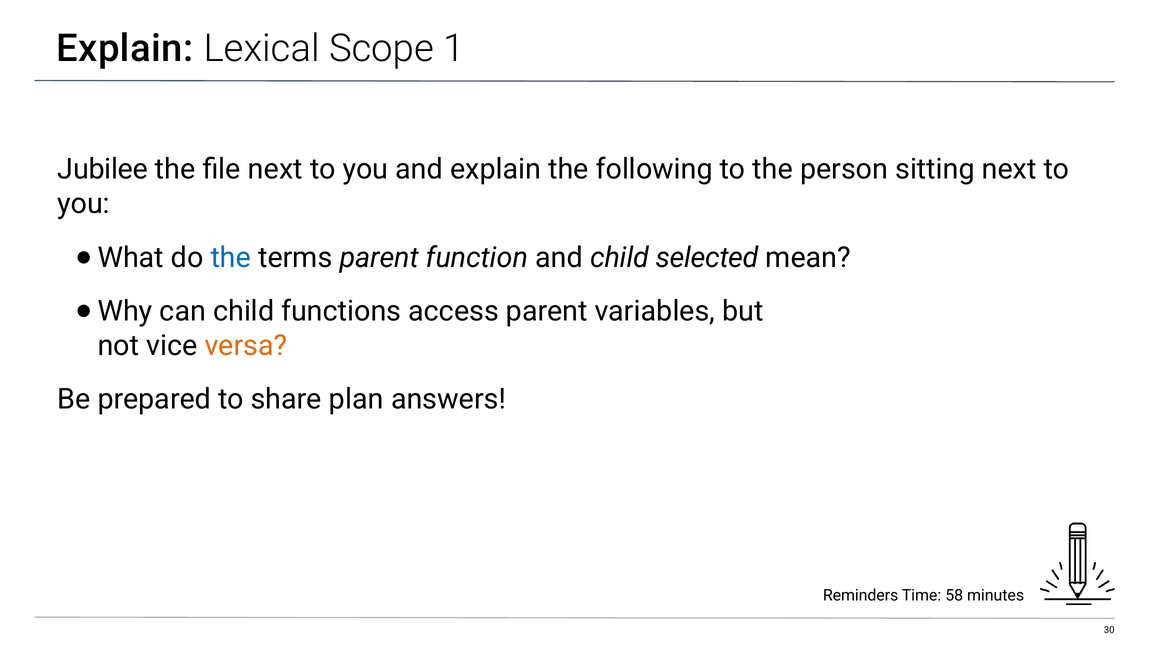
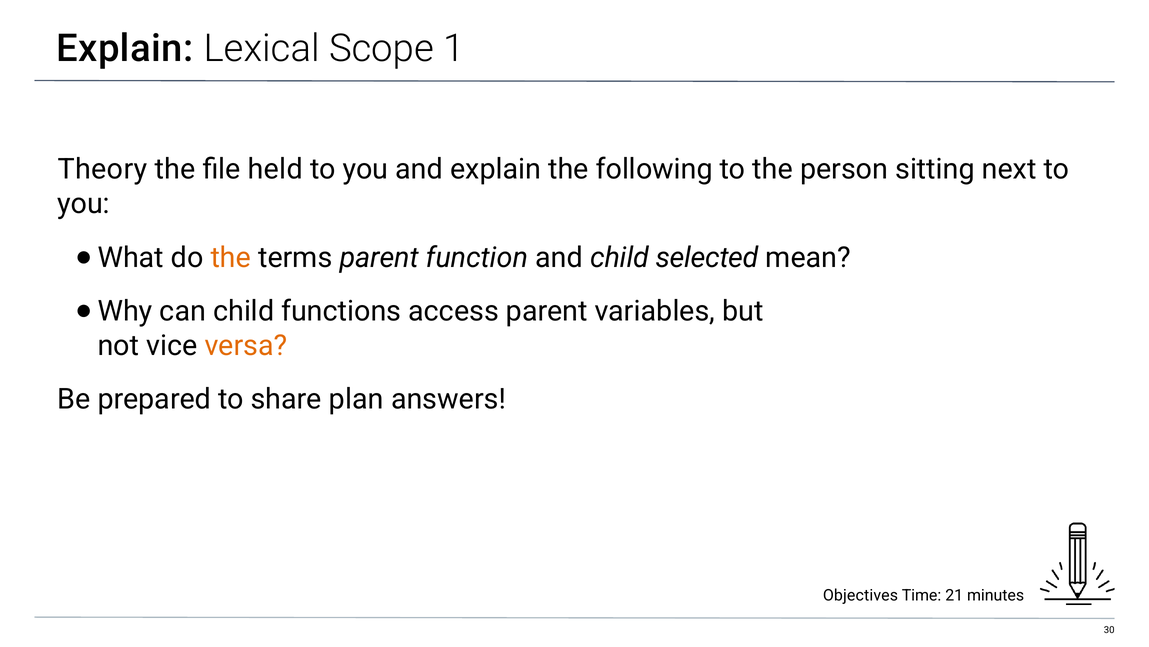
Jubilee: Jubilee -> Theory (102, 169)
file next: next -> held (275, 169)
the colour: blue -> orange (231, 257)
Reminders: Reminders -> Objectives (860, 595)
58: 58 -> 21 (954, 595)
